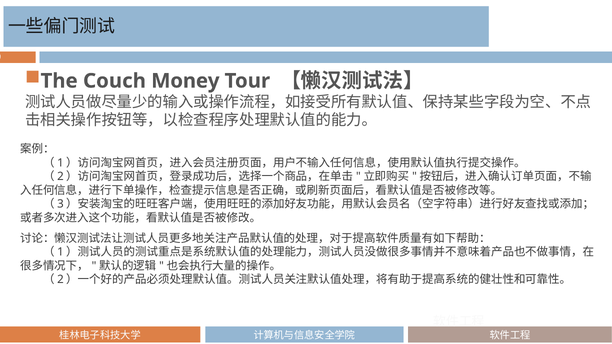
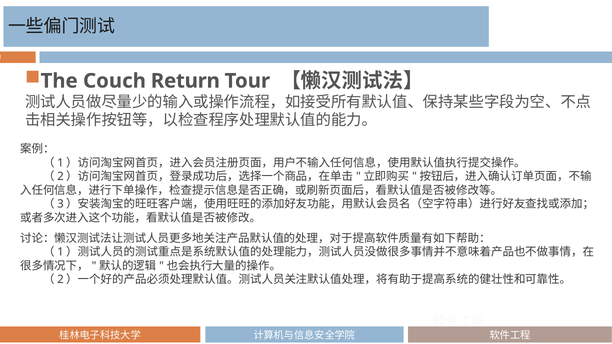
Money: Money -> Return (185, 81)
